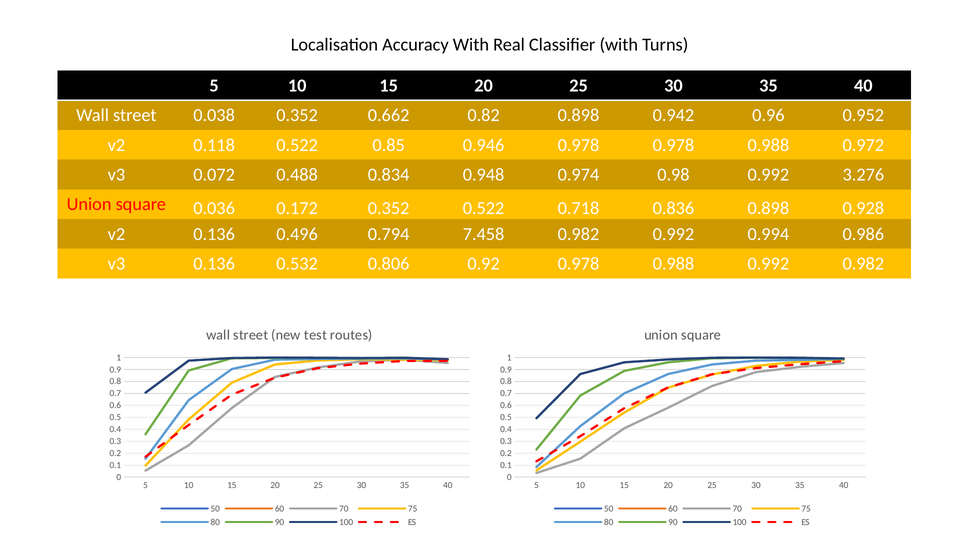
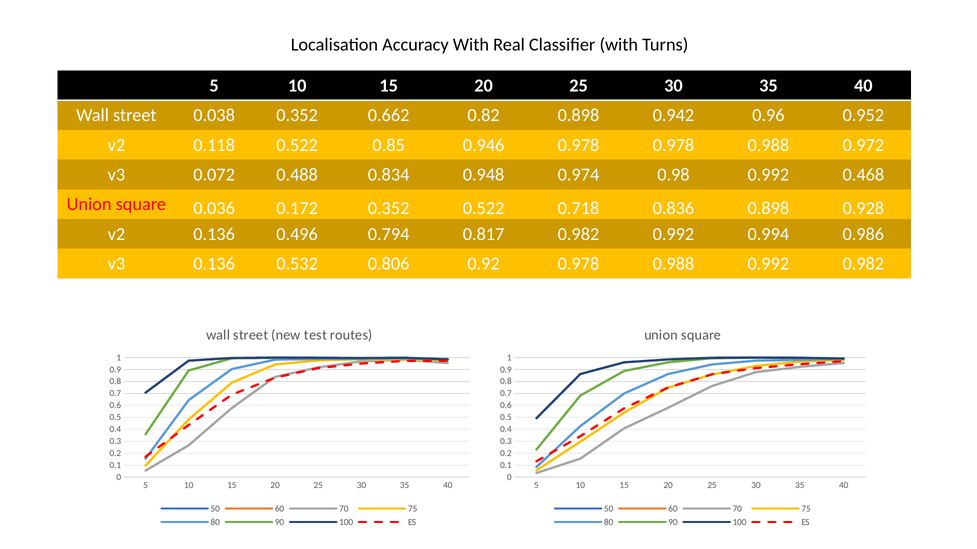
3.276: 3.276 -> 0.468 (863, 175)
7.458: 7.458 -> 0.817 (484, 234)
